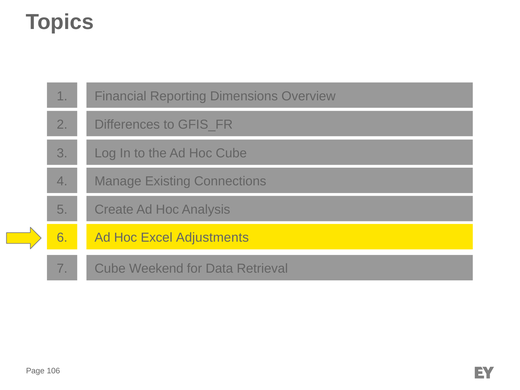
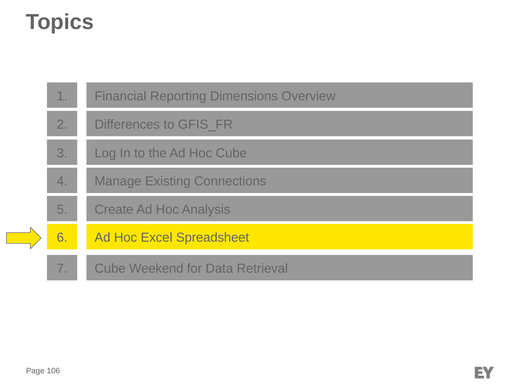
Adjustments: Adjustments -> Spreadsheet (213, 238)
